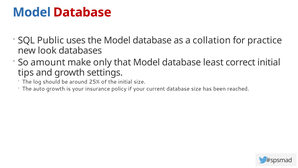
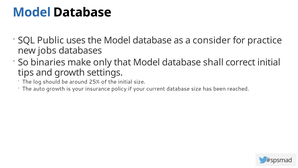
Database colour: red -> black (82, 12)
collation: collation -> consider (212, 40)
look: look -> jobs (47, 50)
amount: amount -> binaries (48, 62)
least: least -> shall (213, 62)
